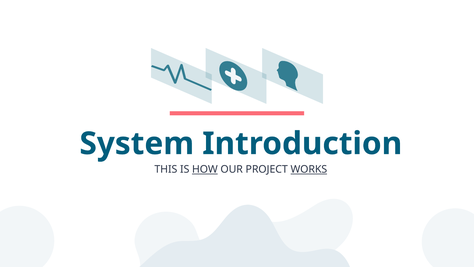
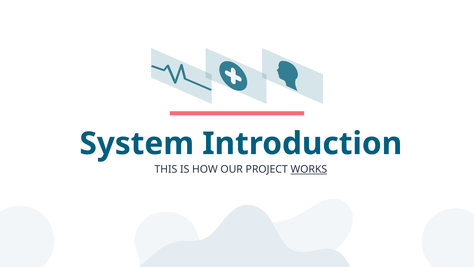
HOW underline: present -> none (205, 169)
